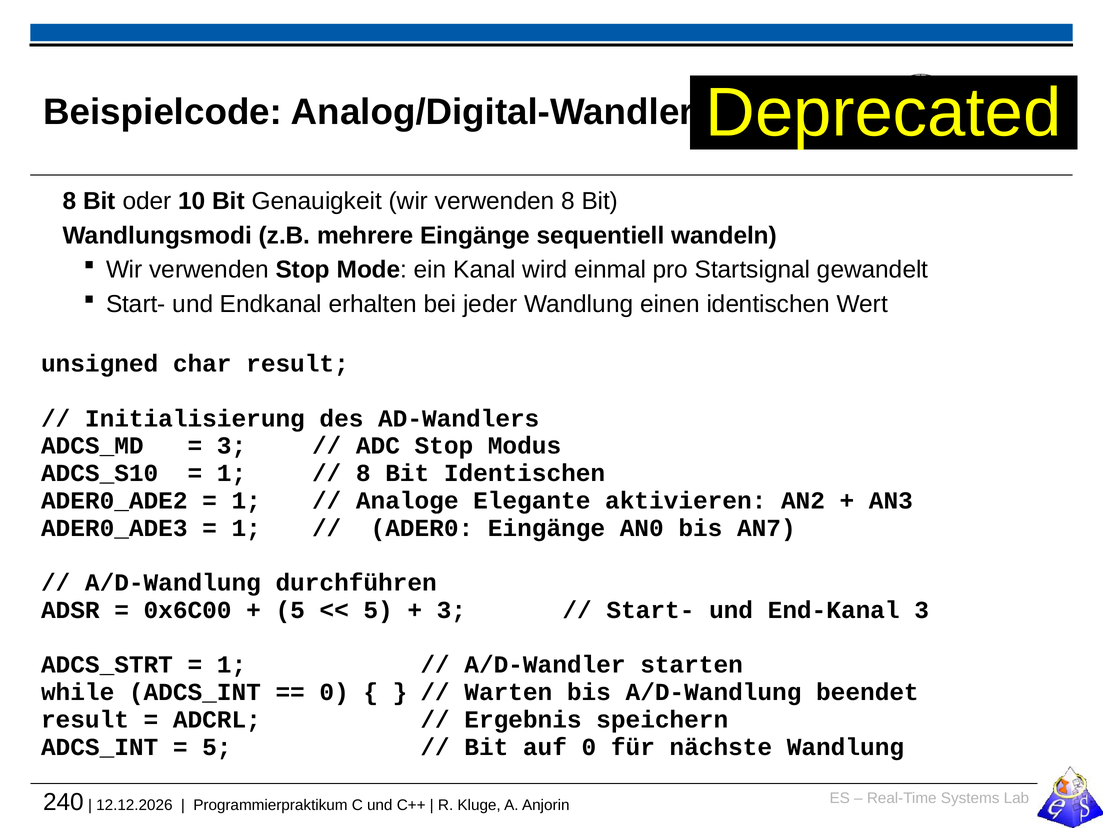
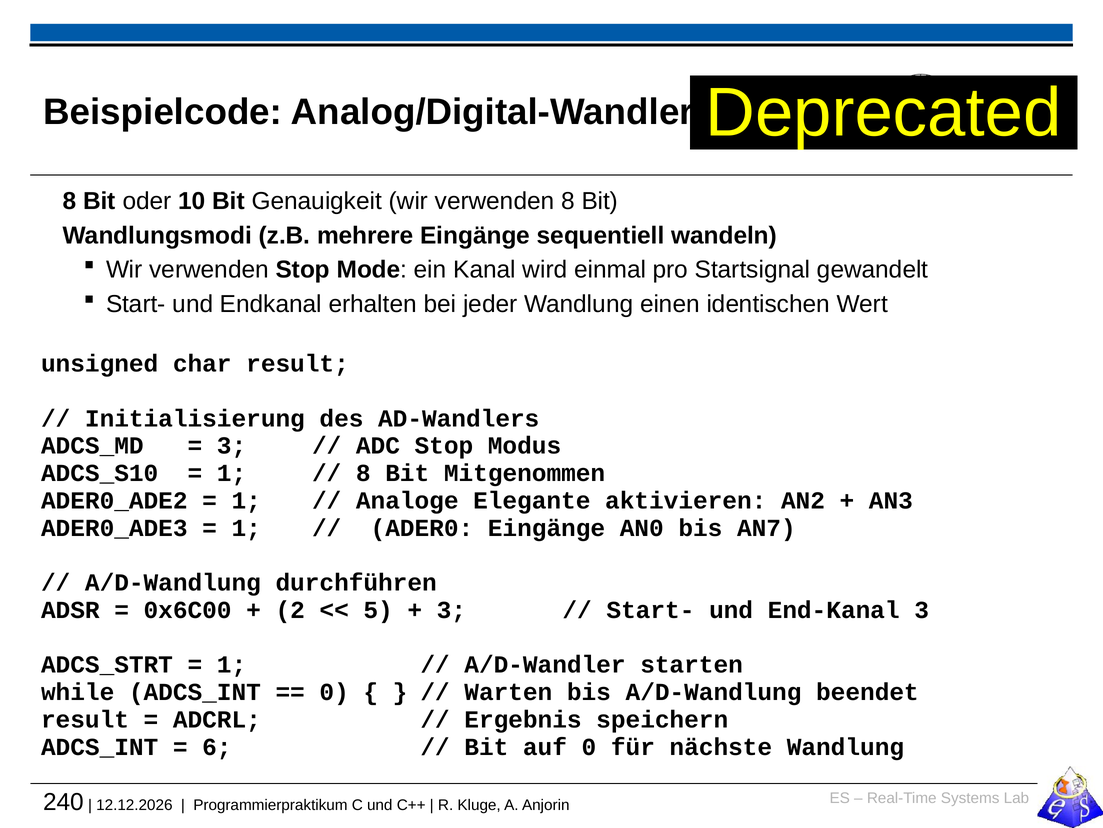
Bit Identischen: Identischen -> Mitgenommen (525, 473)
5: 5 -> 2 (290, 610)
5: 5 -> 6 (217, 746)
